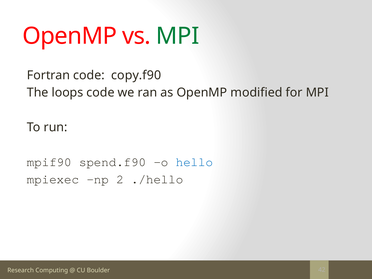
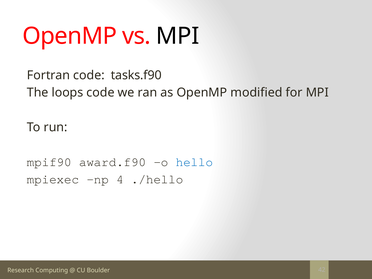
MPI colour: green -> black (178, 36)
copy.f90: copy.f90 -> tasks.f90 (136, 75)
spend.f90: spend.f90 -> award.f90 (113, 162)
2: 2 -> 4 (120, 179)
